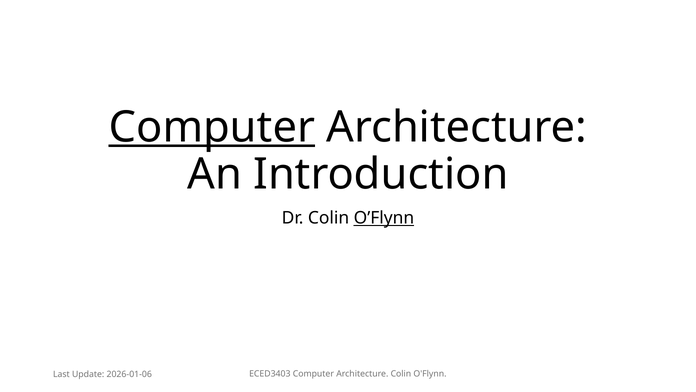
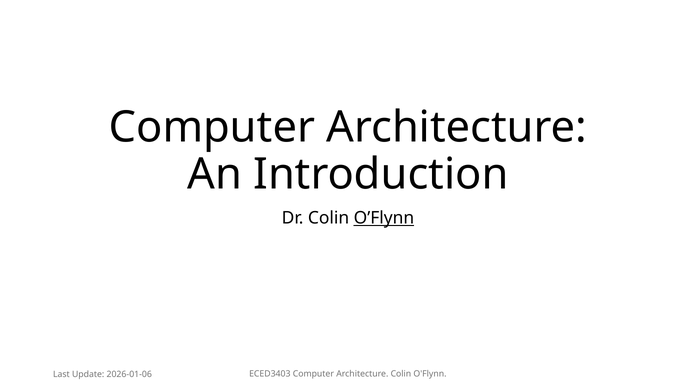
Computer underline: present -> none (212, 127)
